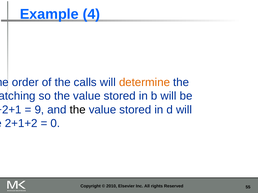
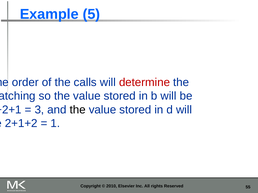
4: 4 -> 5 (91, 14)
determine colour: orange -> red (145, 82)
9: 9 -> 3 (39, 110)
0: 0 -> 1 (55, 124)
